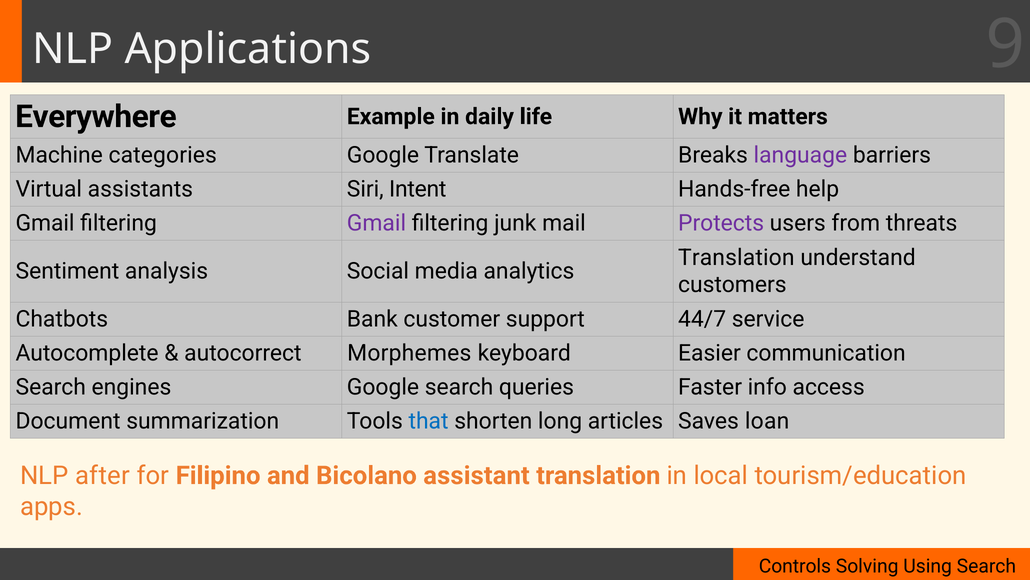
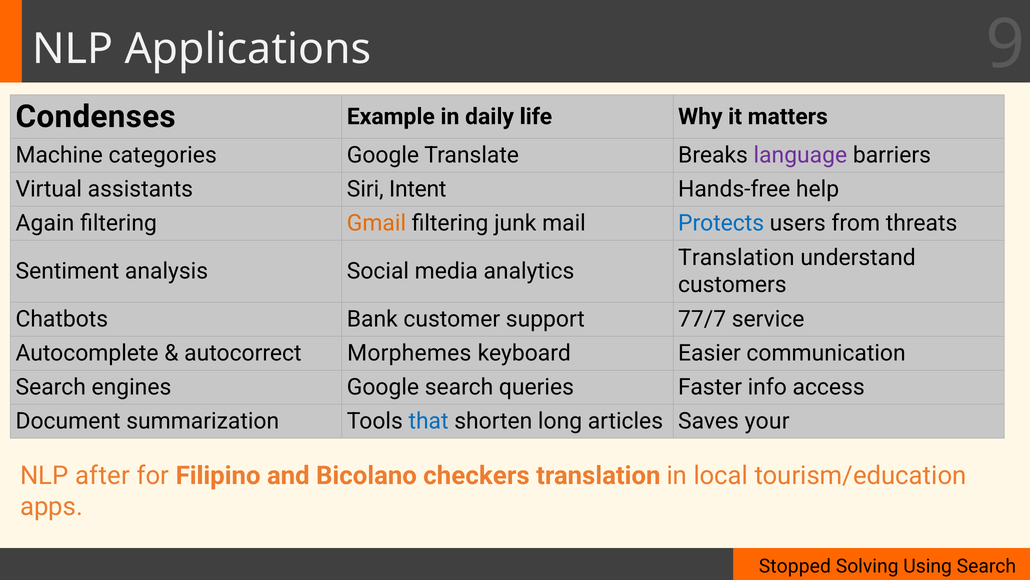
Everywhere: Everywhere -> Condenses (96, 117)
Gmail: Gmail -> Again (45, 223)
Gmail colour: purple -> orange (376, 223)
Protects colour: purple -> blue (721, 223)
44/7: 44/7 -> 77/7 (702, 319)
loan: loan -> your (767, 421)
assistant: assistant -> checkers (476, 475)
Controls: Controls -> Stopped (795, 566)
